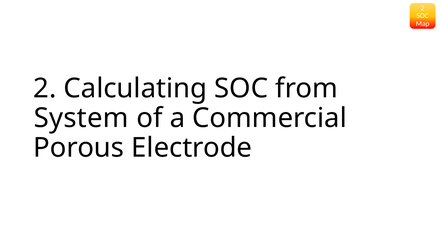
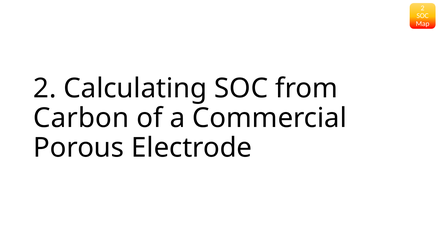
System: System -> Carbon (81, 118)
